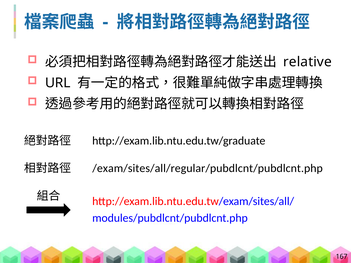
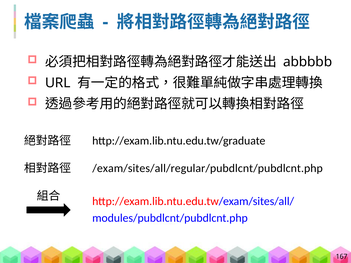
relative: relative -> abbbbb (308, 62)
